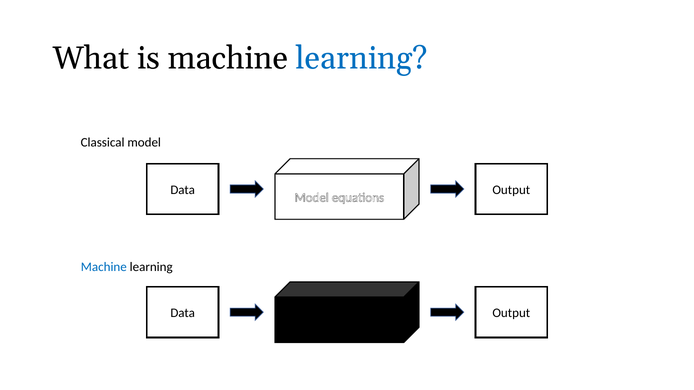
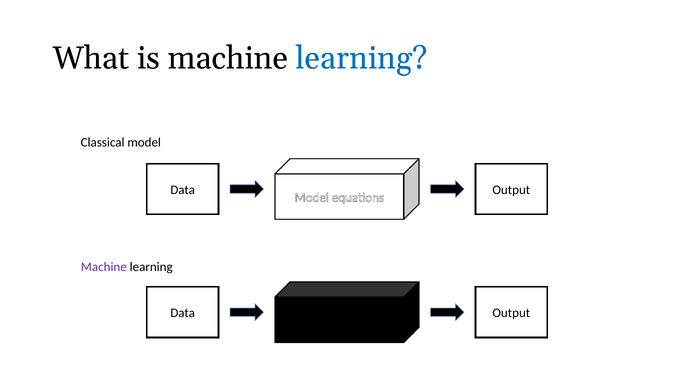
Machine colour: blue -> purple (104, 267)
